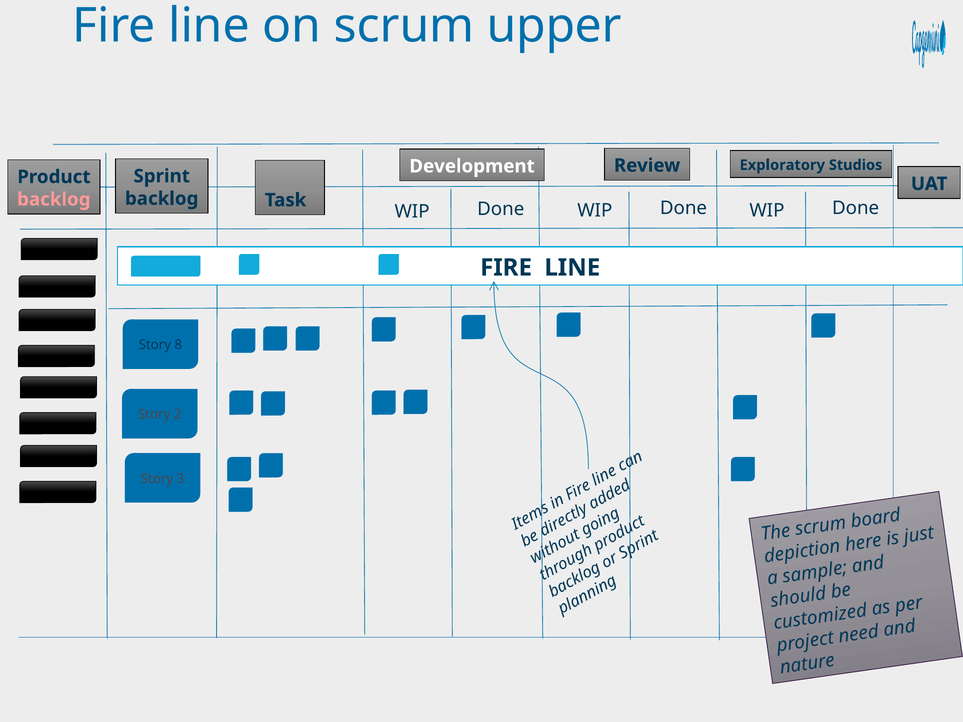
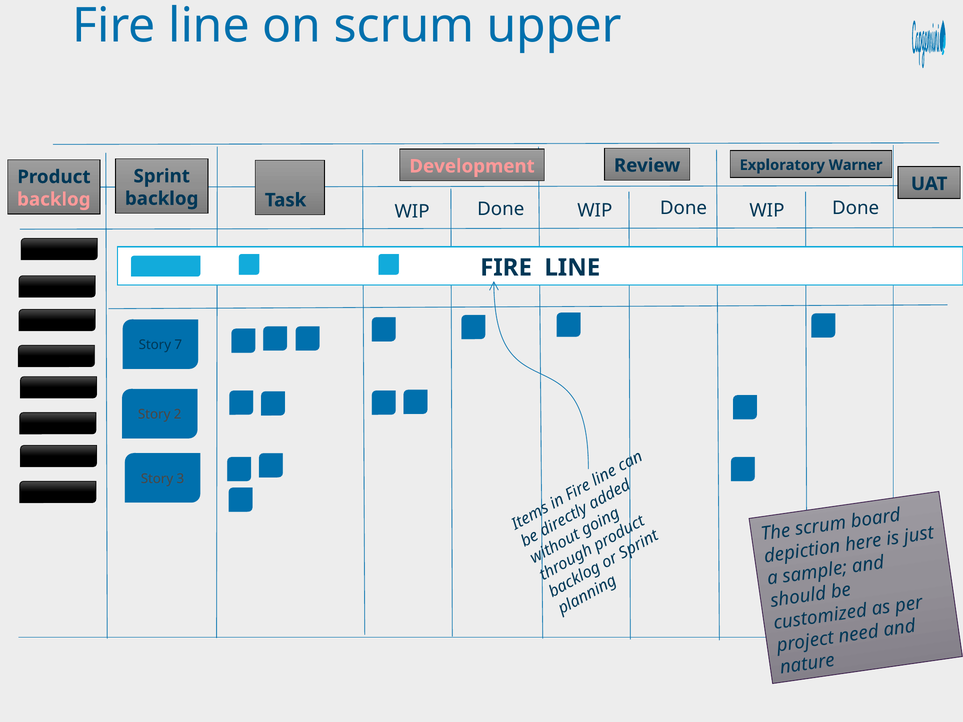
Development colour: white -> pink (472, 166)
Studios: Studios -> Warner (856, 165)
8: 8 -> 7 (178, 345)
